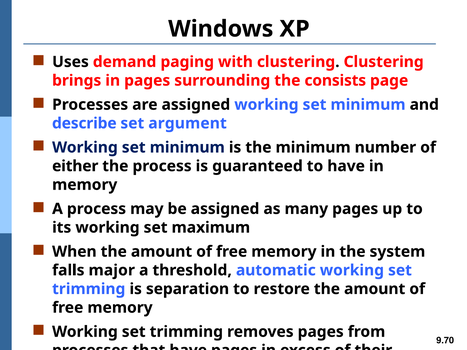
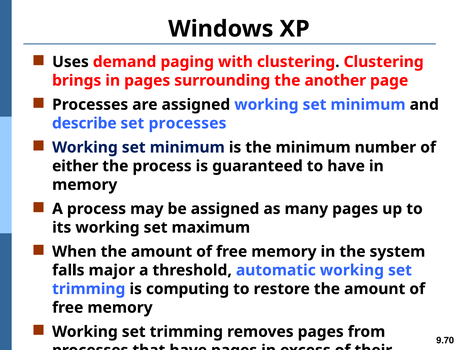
consists: consists -> another (335, 81)
set argument: argument -> processes (188, 123)
separation: separation -> computing (188, 289)
